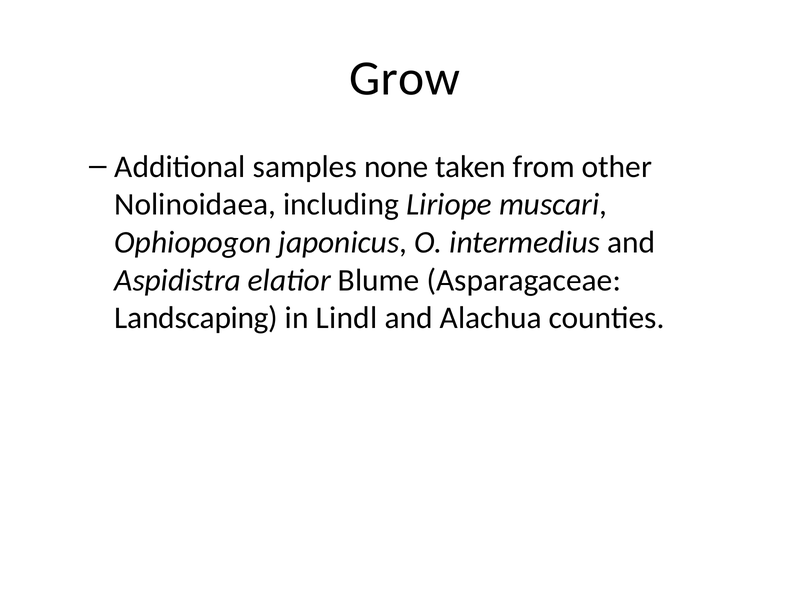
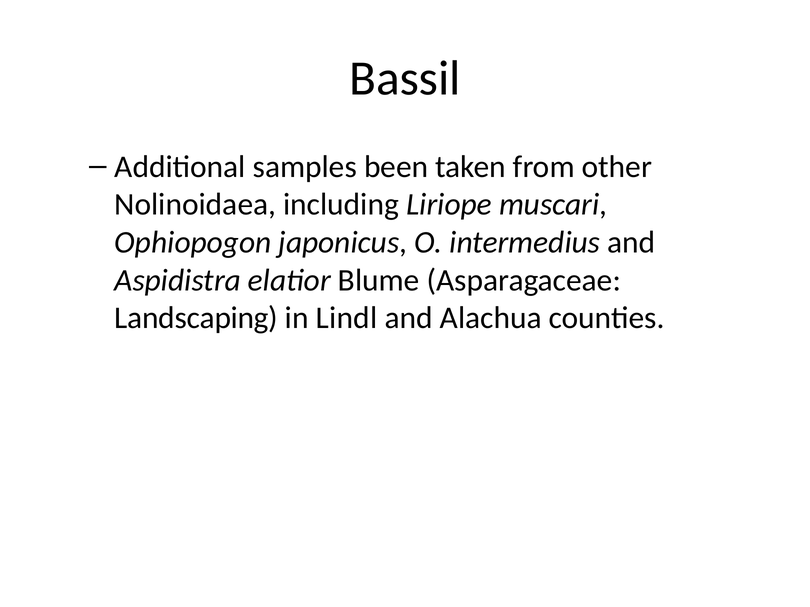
Grow: Grow -> Bassil (405, 78)
none: none -> been (396, 167)
